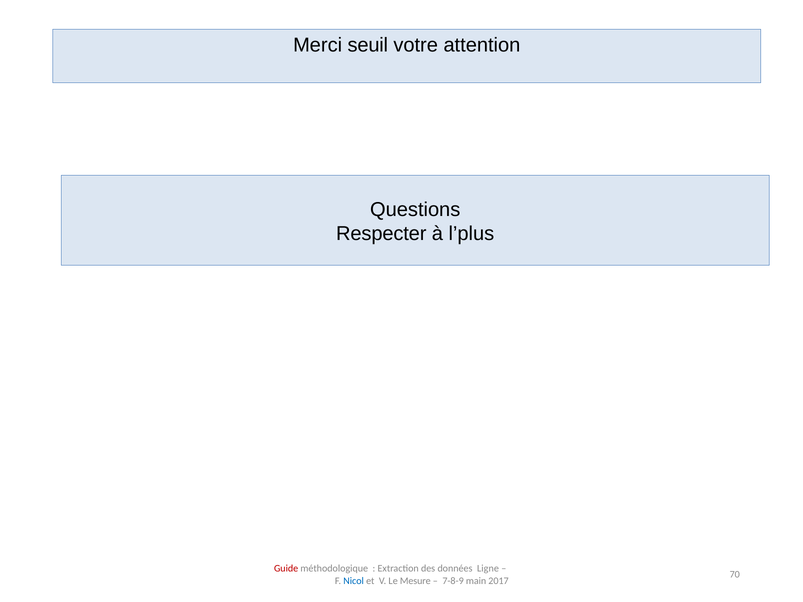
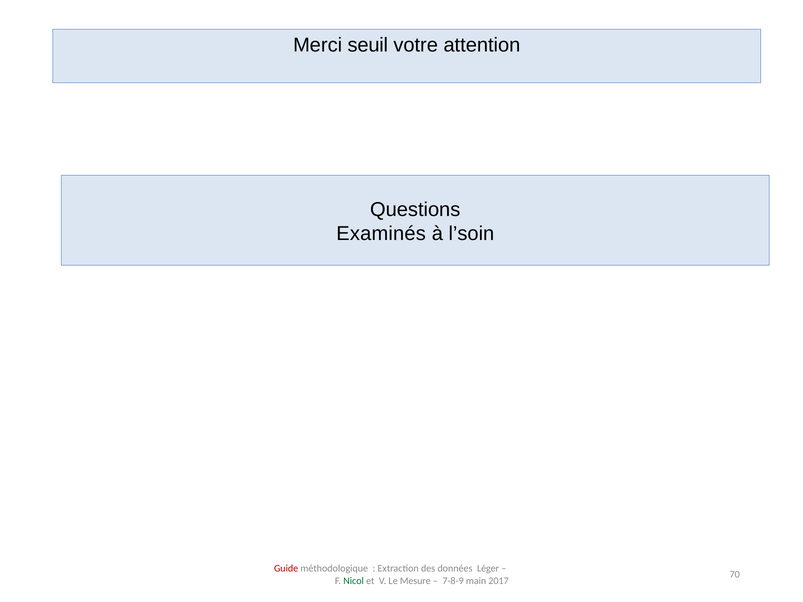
Respecter: Respecter -> Examinés (381, 234)
l’plus: l’plus -> l’soin (471, 234)
Ligne: Ligne -> Léger (488, 569)
Nicol colour: blue -> green (354, 581)
